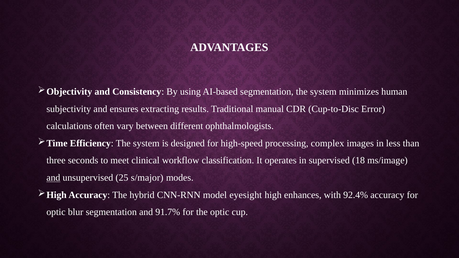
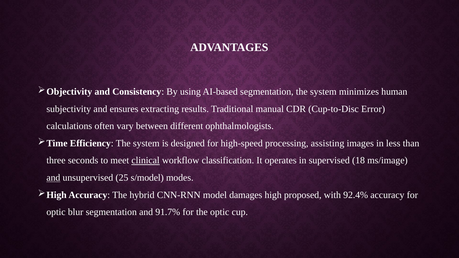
complex: complex -> assisting (328, 143)
clinical underline: none -> present (146, 161)
s/major: s/major -> s/model (147, 178)
eyesight: eyesight -> damages (246, 195)
enhances: enhances -> proposed (303, 195)
